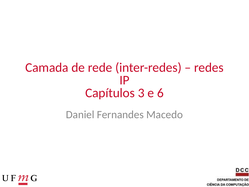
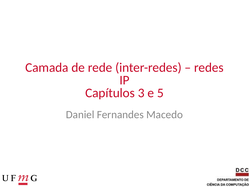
6: 6 -> 5 (160, 93)
